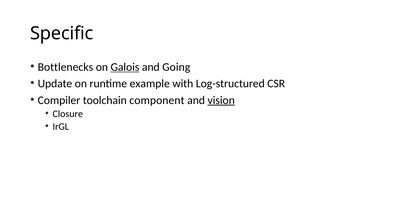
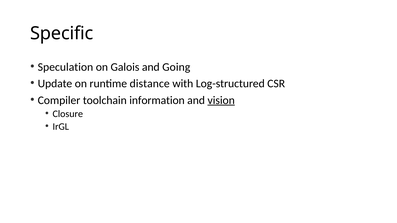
Bottlenecks: Bottlenecks -> Speculation (65, 67)
Galois underline: present -> none (125, 67)
example: example -> distance (150, 84)
component: component -> information (157, 100)
